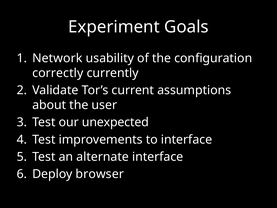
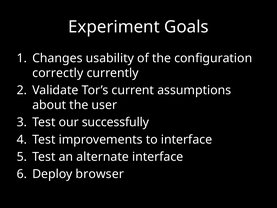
Network: Network -> Changes (57, 58)
unexpected: unexpected -> successfully (115, 122)
